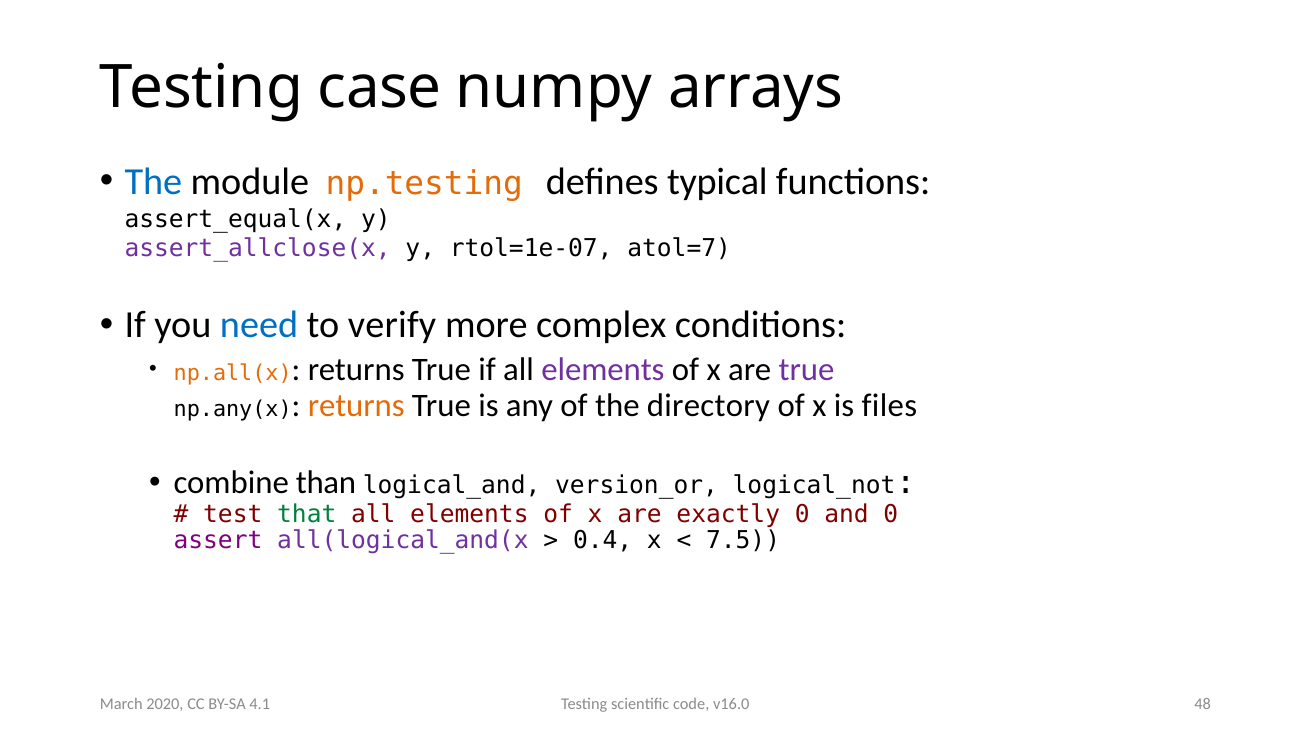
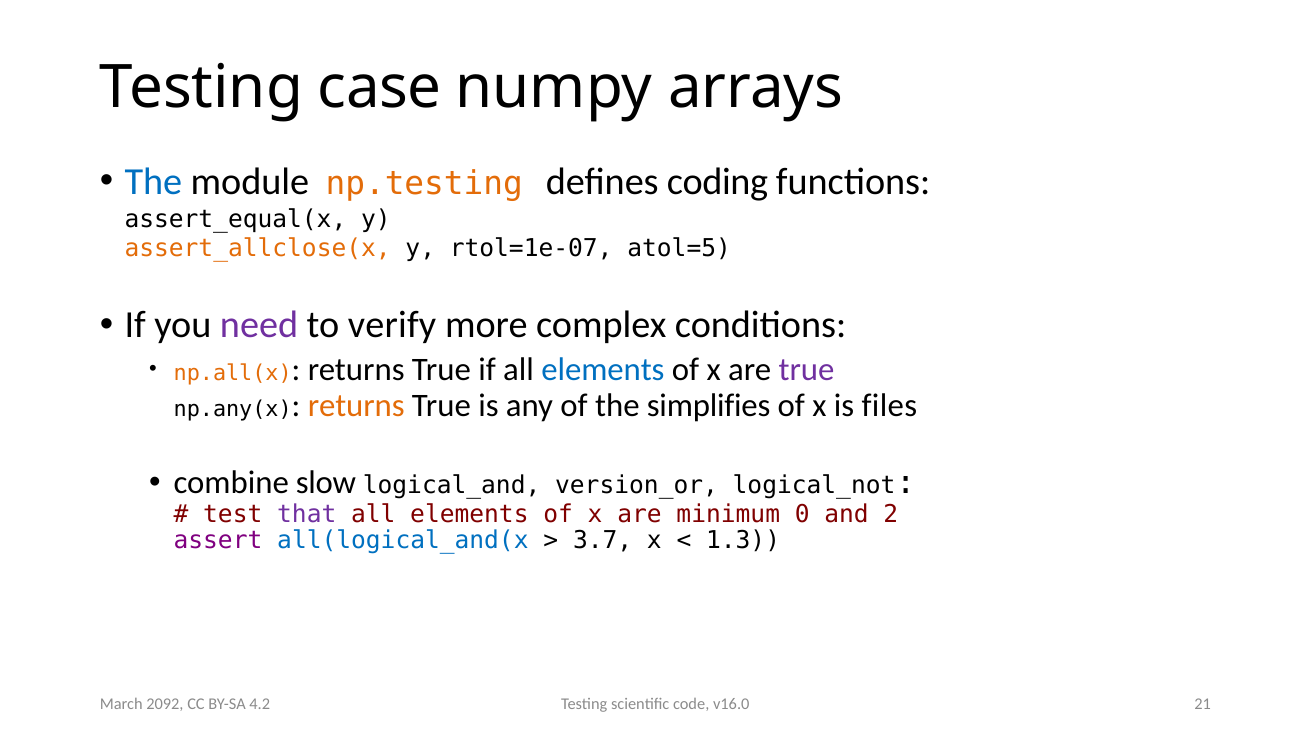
typical: typical -> coding (717, 182)
assert_allclose(x colour: purple -> orange (258, 249)
atol=7: atol=7 -> atol=5 (679, 249)
need colour: blue -> purple (259, 325)
elements colour: purple -> blue (603, 370)
directory: directory -> simplifies (709, 406)
than: than -> slow (326, 483)
that colour: green -> purple (307, 514)
exactly: exactly -> minimum (728, 514)
and 0: 0 -> 2 (891, 514)
all(logical_and(x colour: purple -> blue (403, 541)
0.4: 0.4 -> 3.7 (603, 541)
7.5: 7.5 -> 1.3 (743, 541)
48: 48 -> 21 (1203, 704)
2020: 2020 -> 2092 (165, 704)
4.1: 4.1 -> 4.2 (260, 704)
